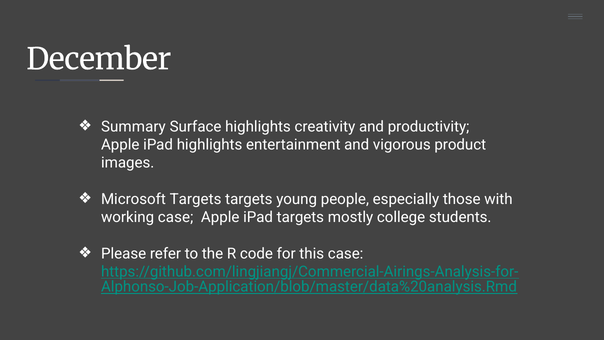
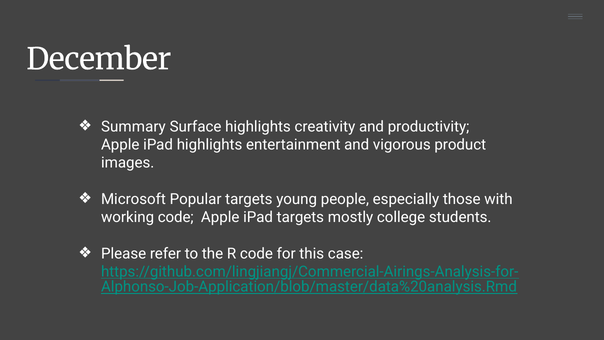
Microsoft Targets: Targets -> Popular (196, 199)
working case: case -> code (176, 217)
